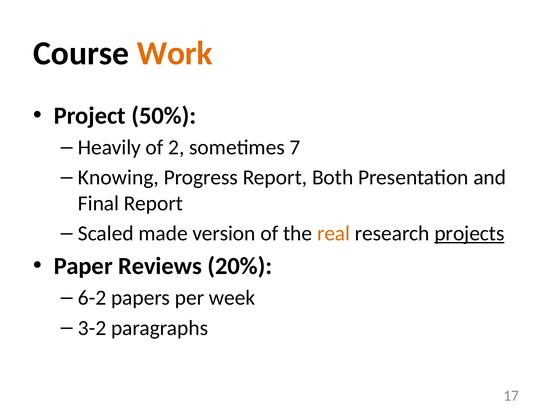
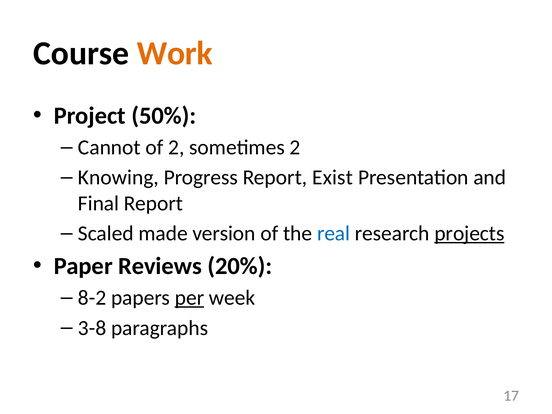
Heavily: Heavily -> Cannot (109, 147)
sometimes 7: 7 -> 2 (295, 147)
Both: Both -> Exist (333, 178)
real colour: orange -> blue (334, 233)
6-2: 6-2 -> 8-2 (92, 298)
per underline: none -> present (189, 298)
3-2: 3-2 -> 3-8 (92, 328)
